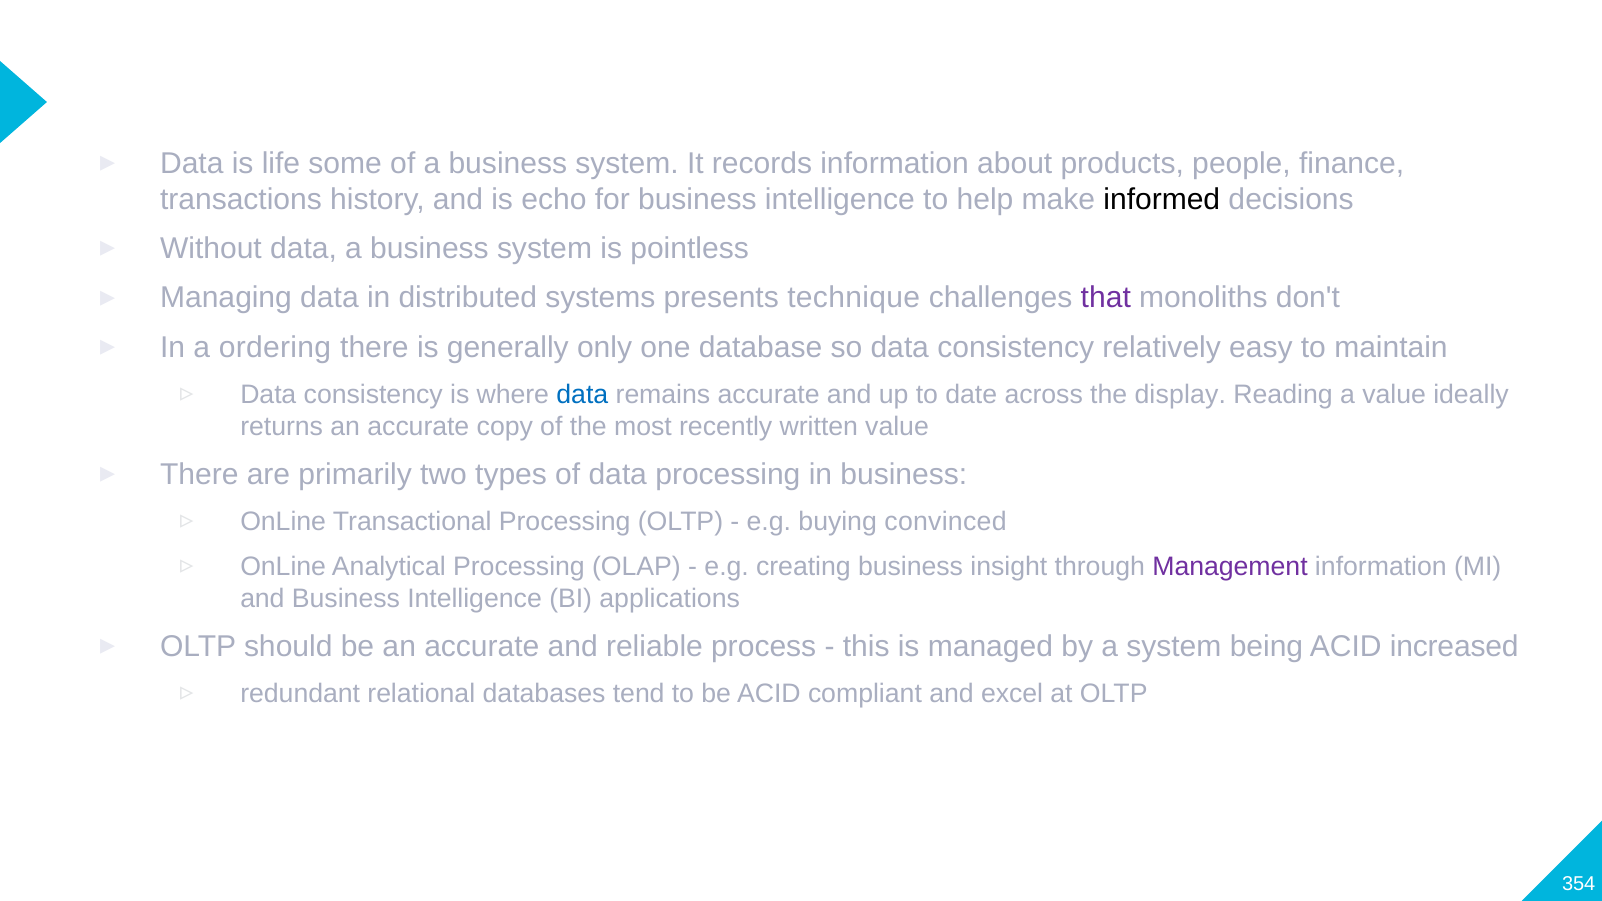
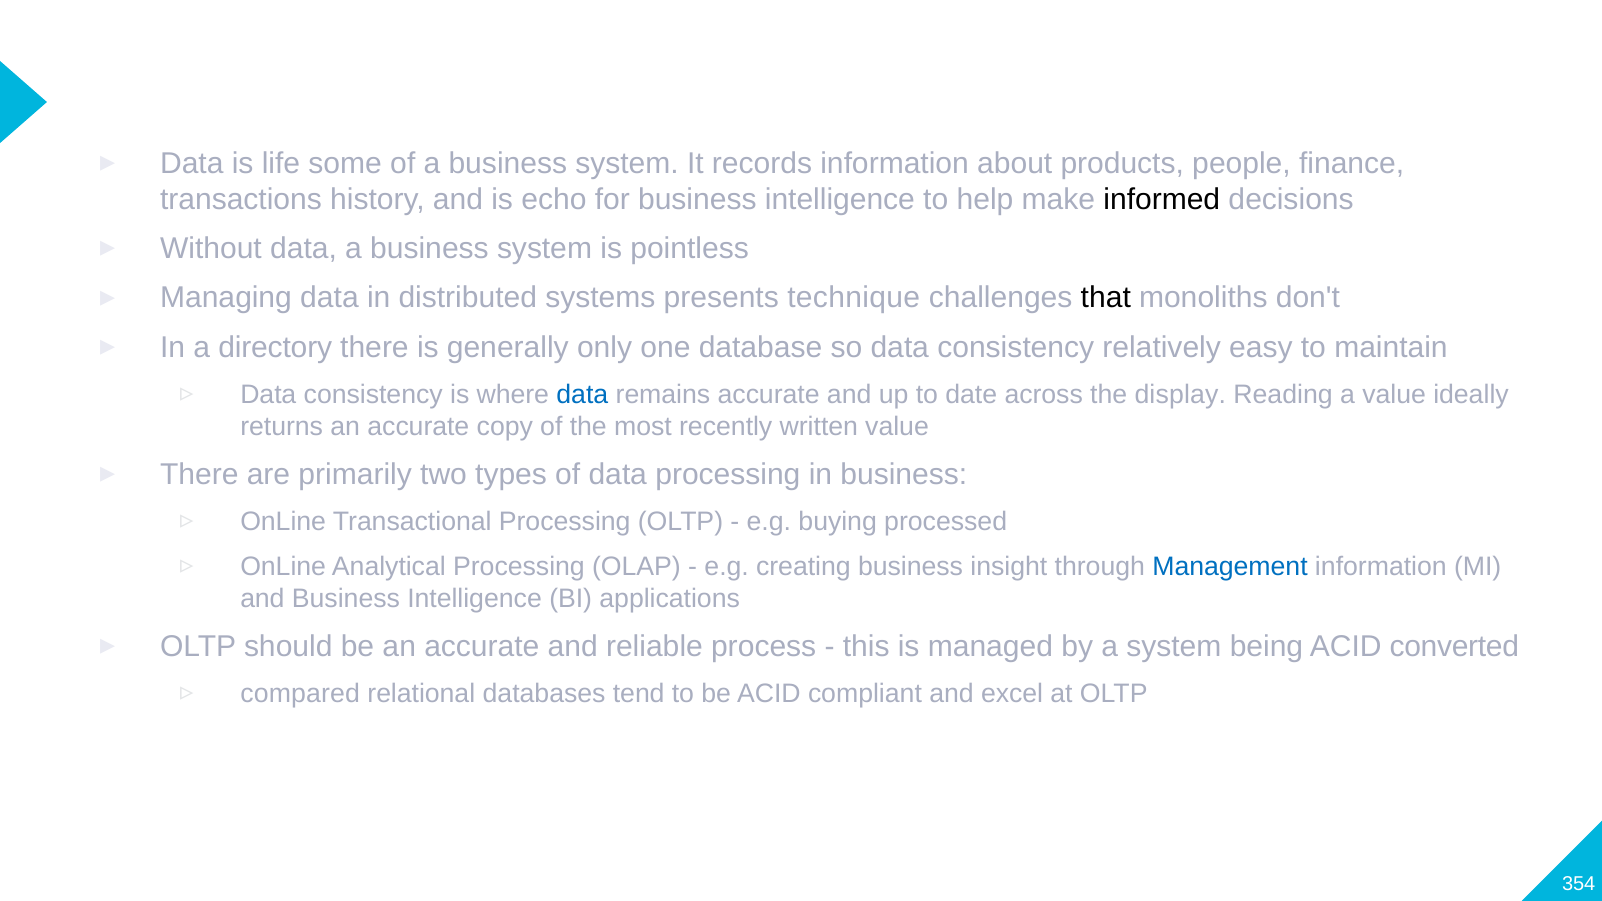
that colour: purple -> black (1106, 298)
ordering: ordering -> directory (275, 347)
convinced: convinced -> processed (946, 521)
Management colour: purple -> blue (1230, 567)
increased: increased -> converted (1454, 646)
redundant: redundant -> compared (300, 693)
